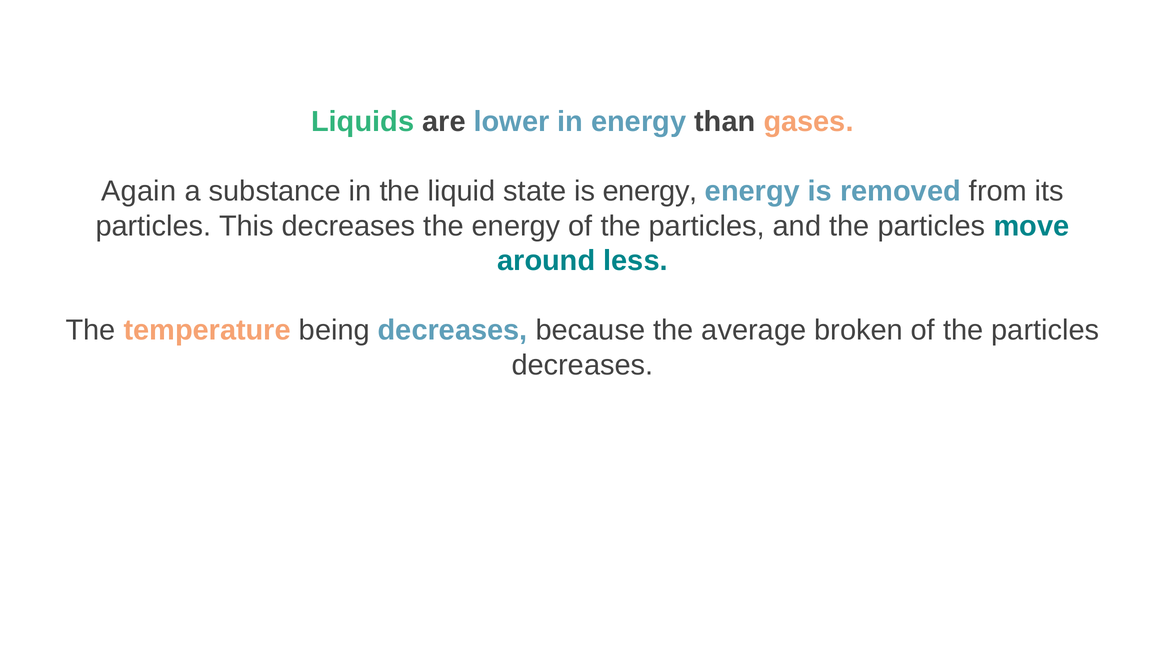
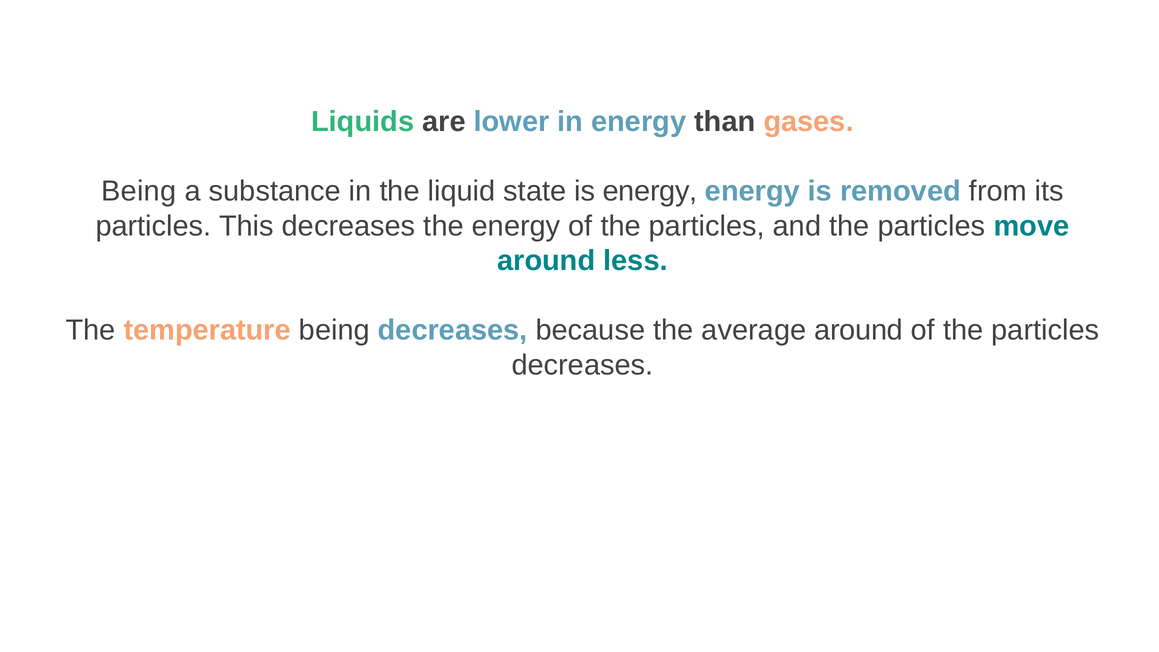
Again: Again -> Being (139, 191)
average broken: broken -> around (859, 330)
